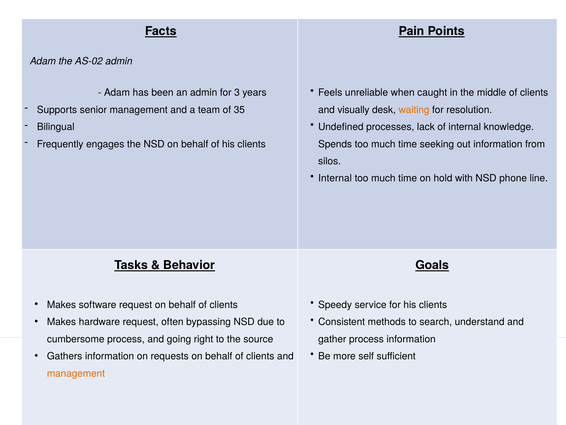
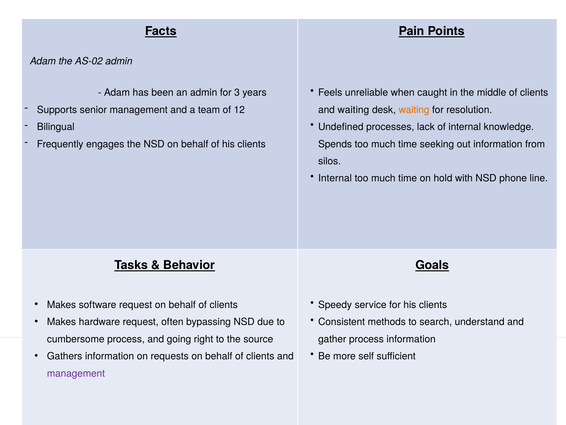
35: 35 -> 12 (239, 110)
and visually: visually -> waiting (353, 110)
management colour: orange -> purple (76, 373)
